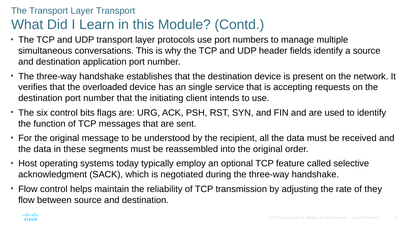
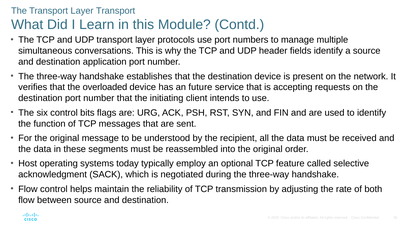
single: single -> future (200, 87)
they: they -> both (373, 189)
